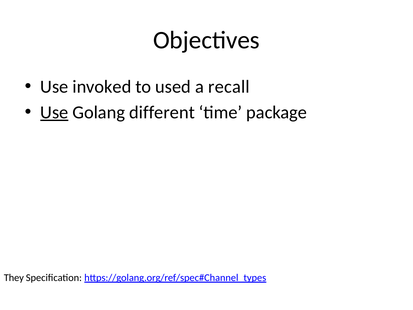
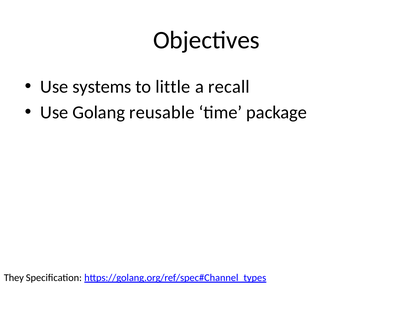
invoked: invoked -> systems (102, 87)
used: used -> little (173, 87)
Use underline: present -> none (54, 112)
different: different -> reusable (162, 112)
